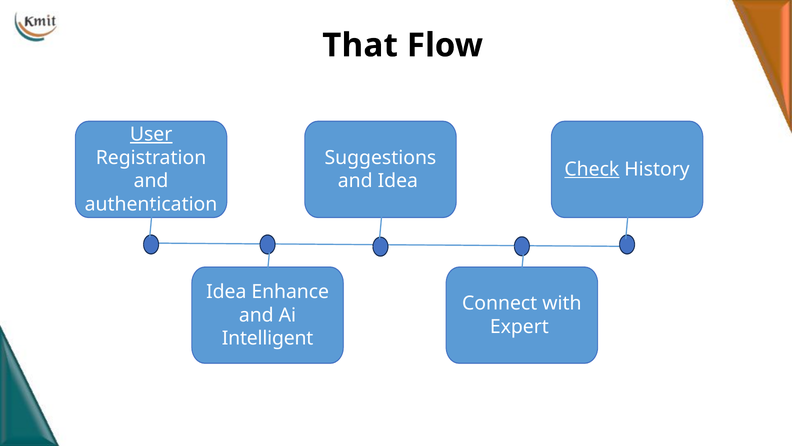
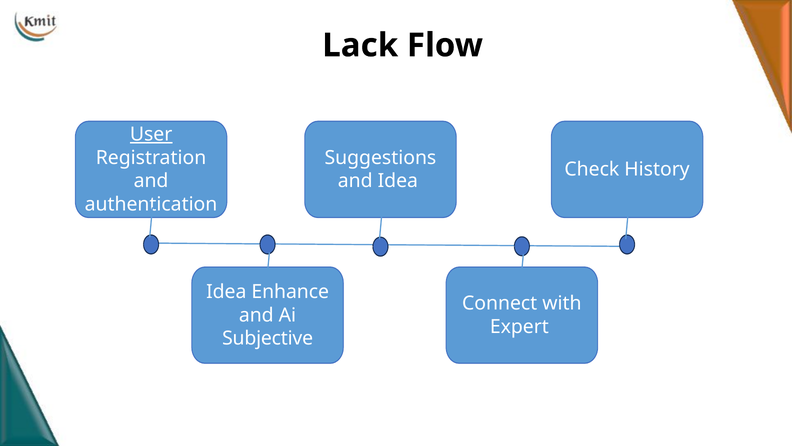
That: That -> Lack (360, 45)
Check underline: present -> none (592, 169)
Intelligent: Intelligent -> Subjective (268, 338)
